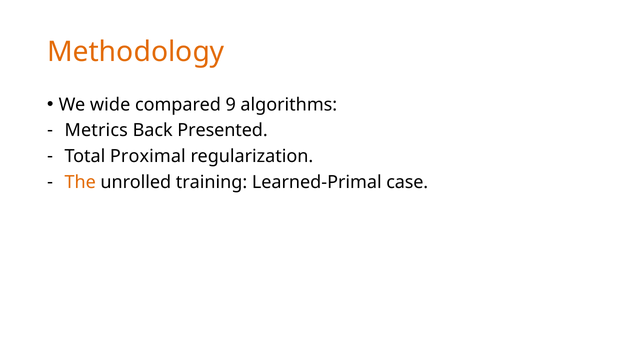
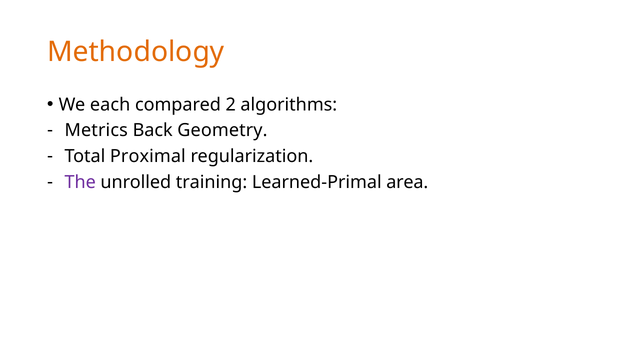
wide: wide -> each (110, 104)
9: 9 -> 2 (231, 104)
Presented: Presented -> Geometry (222, 130)
The colour: orange -> purple (80, 182)
case: case -> area (407, 182)
